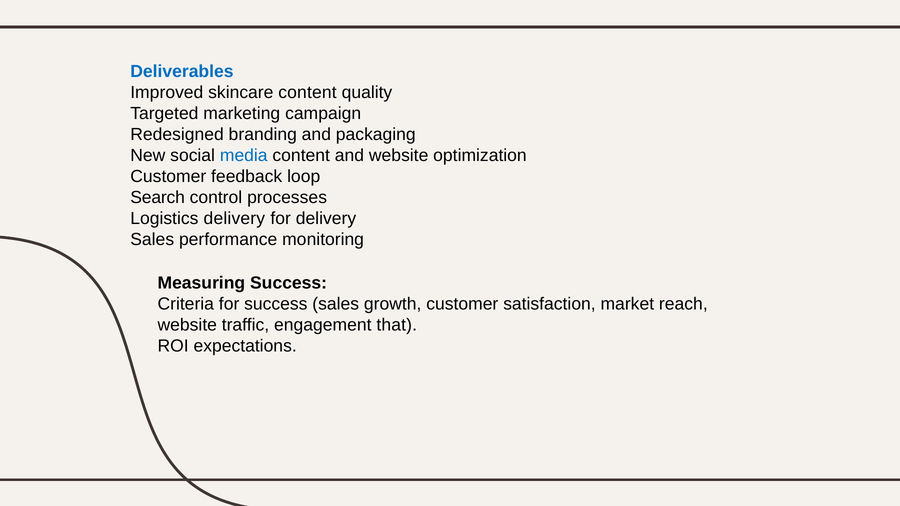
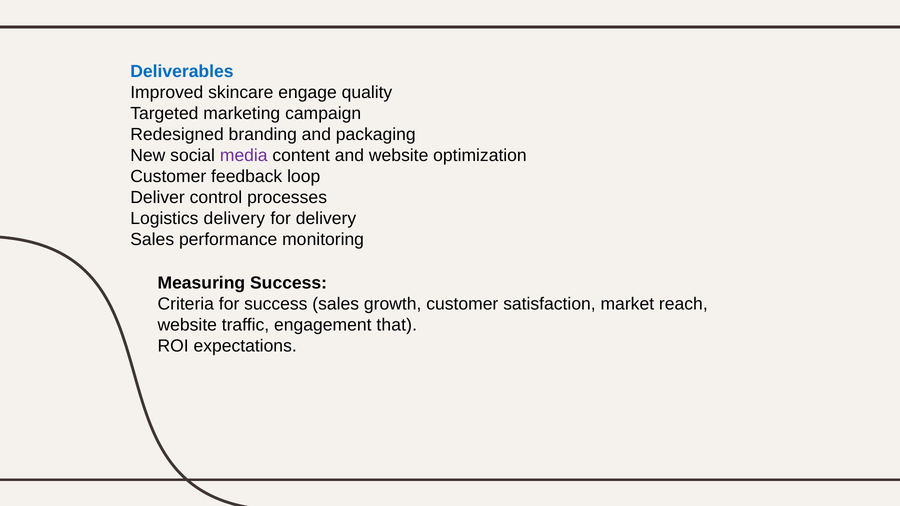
skincare content: content -> engage (308, 93)
media colour: blue -> purple (244, 156)
Search: Search -> Deliver (158, 198)
